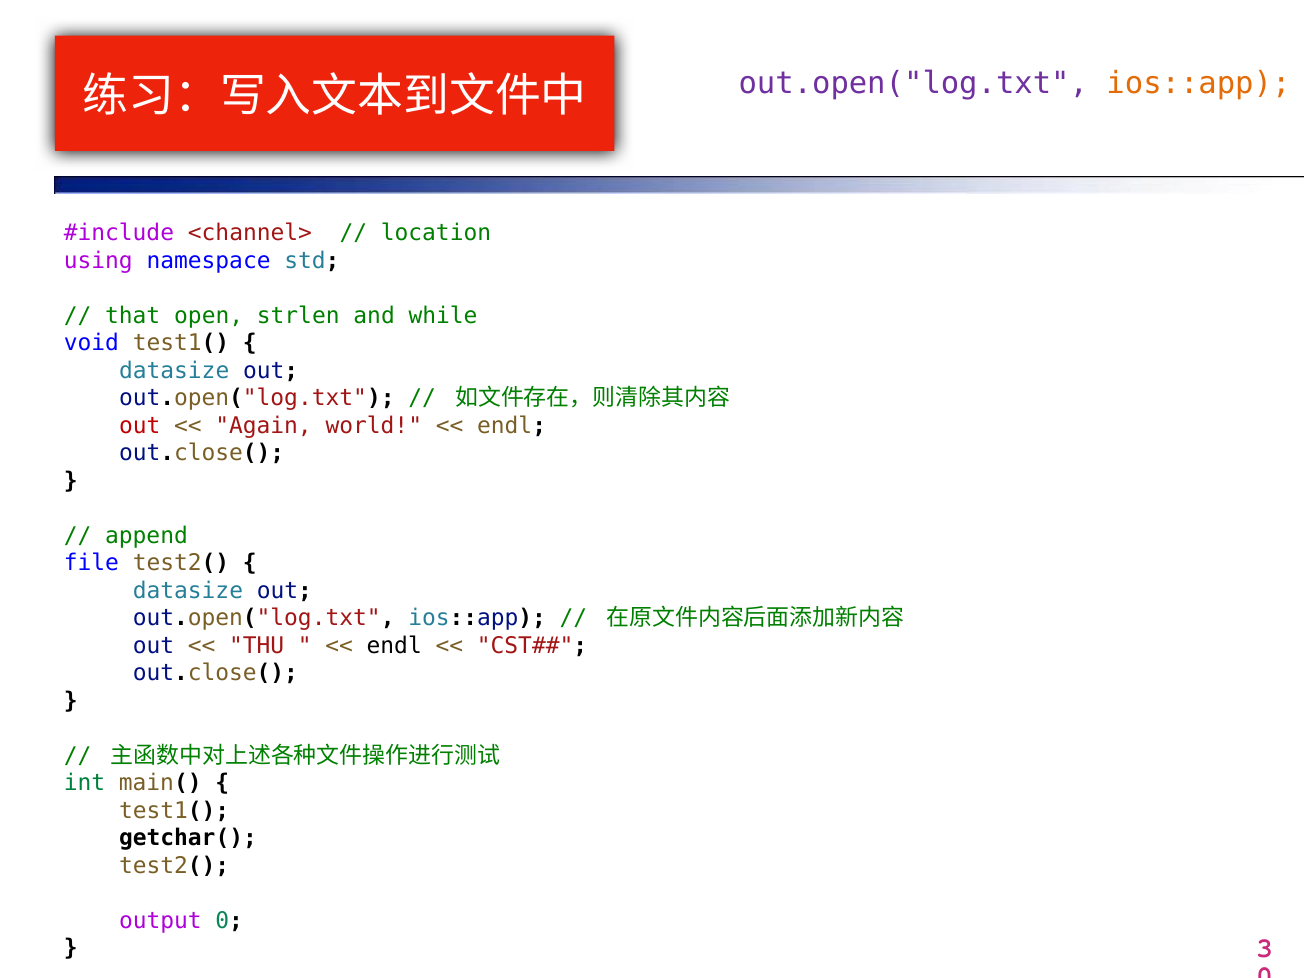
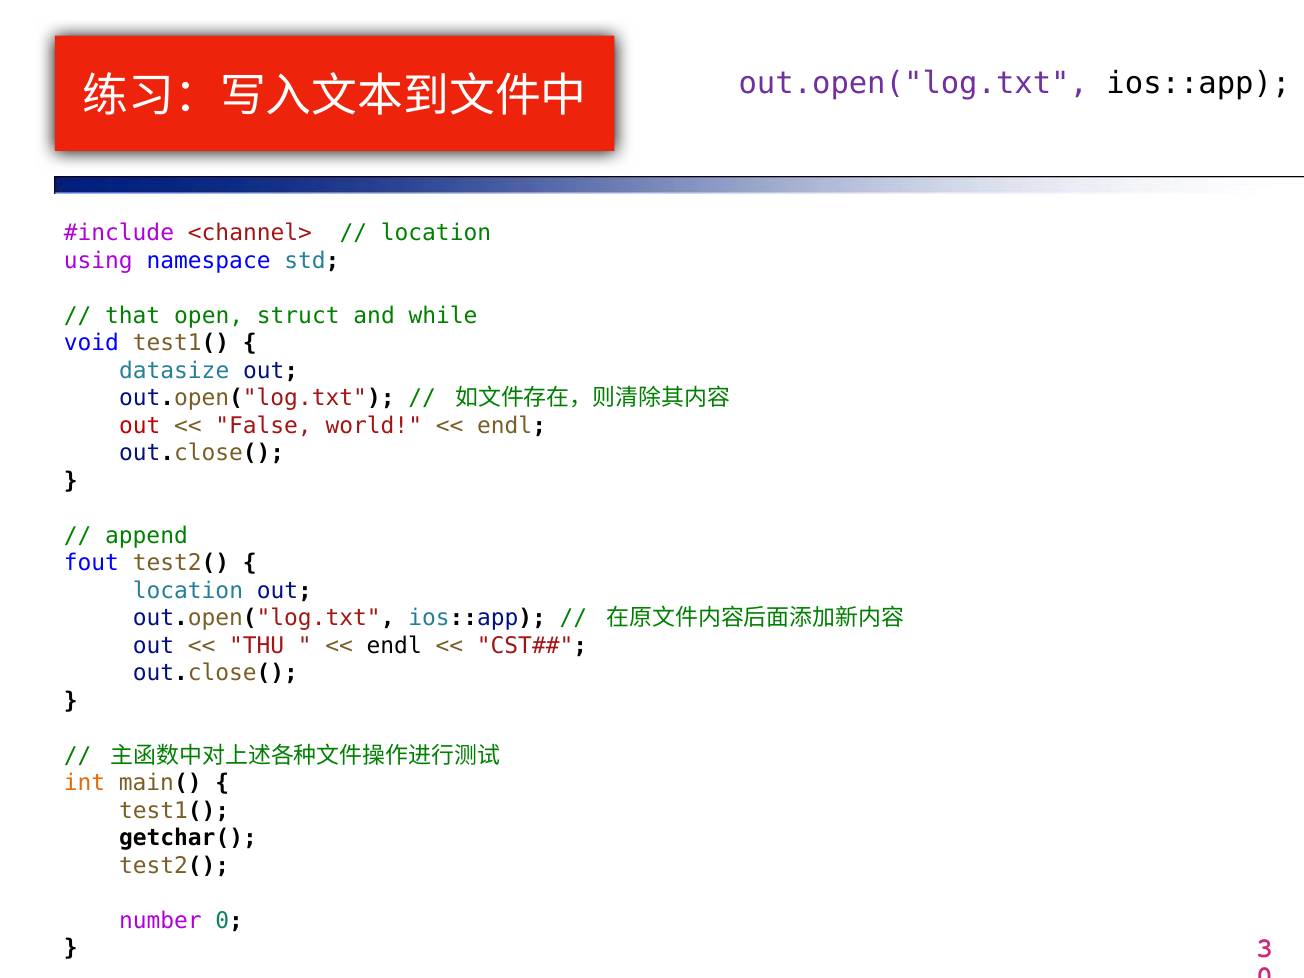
ios::app colour: orange -> black (1198, 83)
strlen: strlen -> struct (298, 316)
Again: Again -> False (264, 426)
file: file -> fout (91, 563)
datasize: datasize -> location (188, 591)
int colour: green -> orange (85, 783)
output: output -> number (160, 921)
